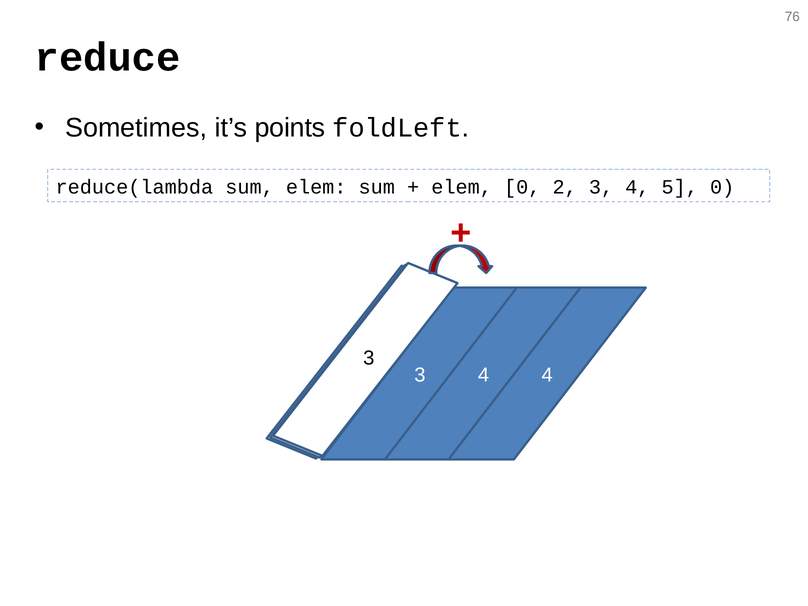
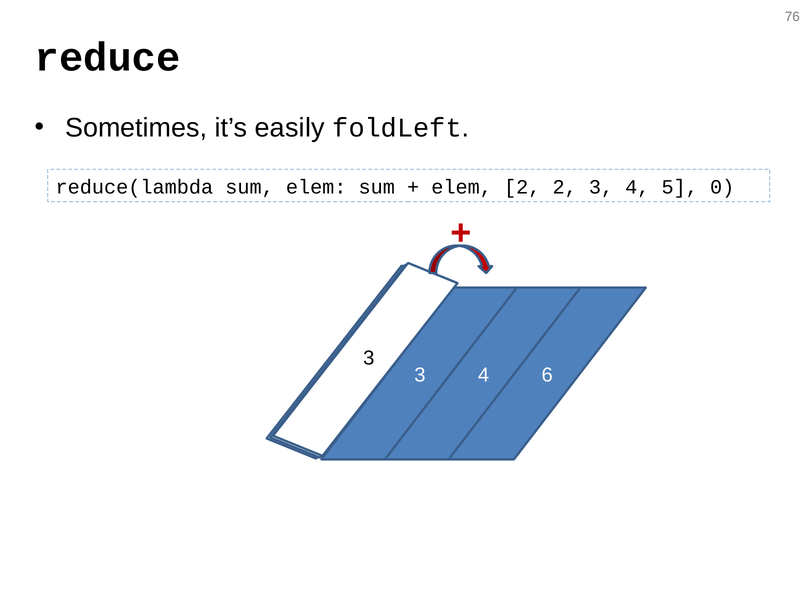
points: points -> easily (290, 128)
elem 0: 0 -> 2 (522, 187)
4: 4 -> 6 (547, 375)
